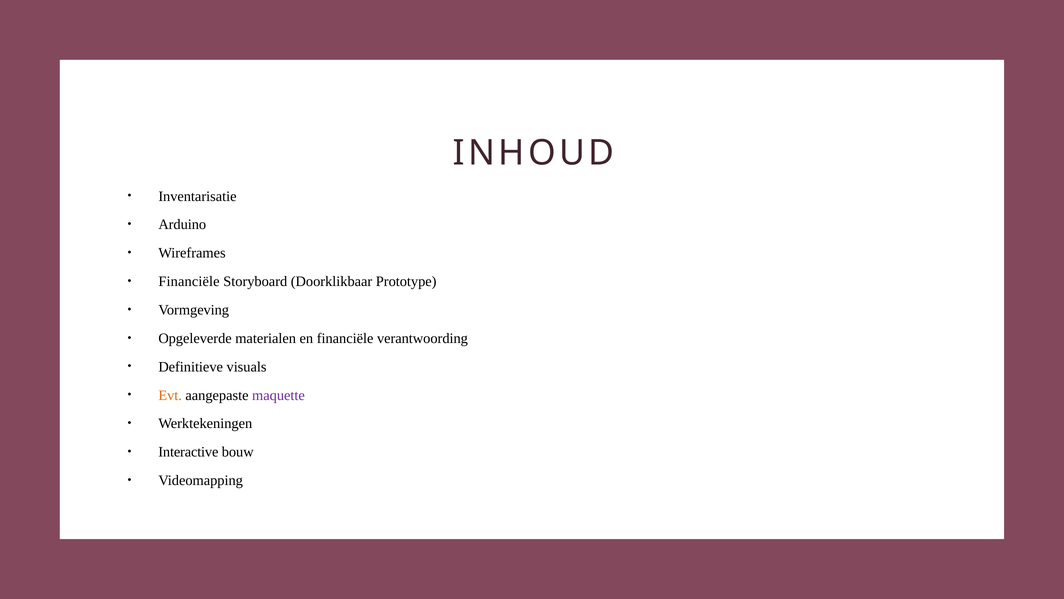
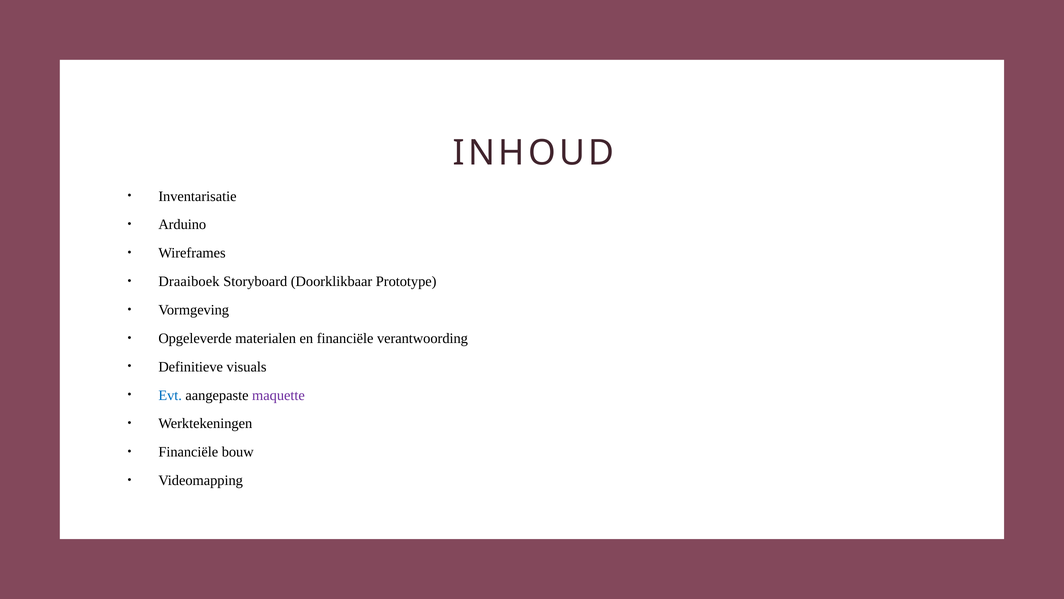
Financiële: Financiële -> Draaiboek (189, 281)
Evt colour: orange -> blue (170, 395)
Interactive: Interactive -> Financiële (188, 452)
